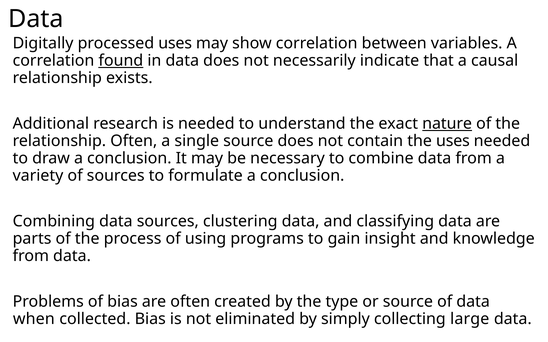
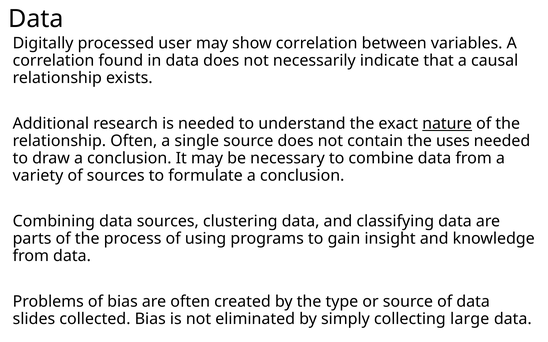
processed uses: uses -> user (175, 43)
found underline: present -> none (121, 61)
when: when -> slides (34, 319)
